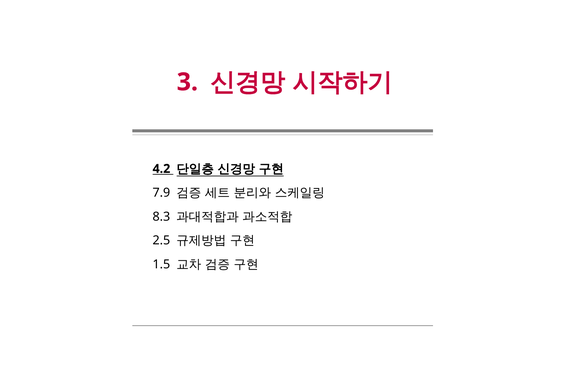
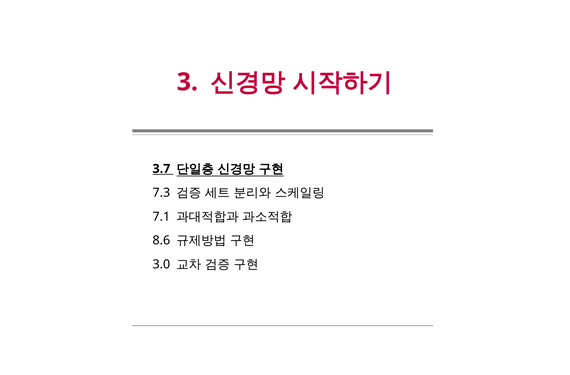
4.2: 4.2 -> 3.7 (161, 168)
7.9: 7.9 -> 7.3 (161, 192)
8.3: 8.3 -> 7.1 (161, 216)
2.5: 2.5 -> 8.6 (161, 240)
1.5: 1.5 -> 3.0 (161, 264)
